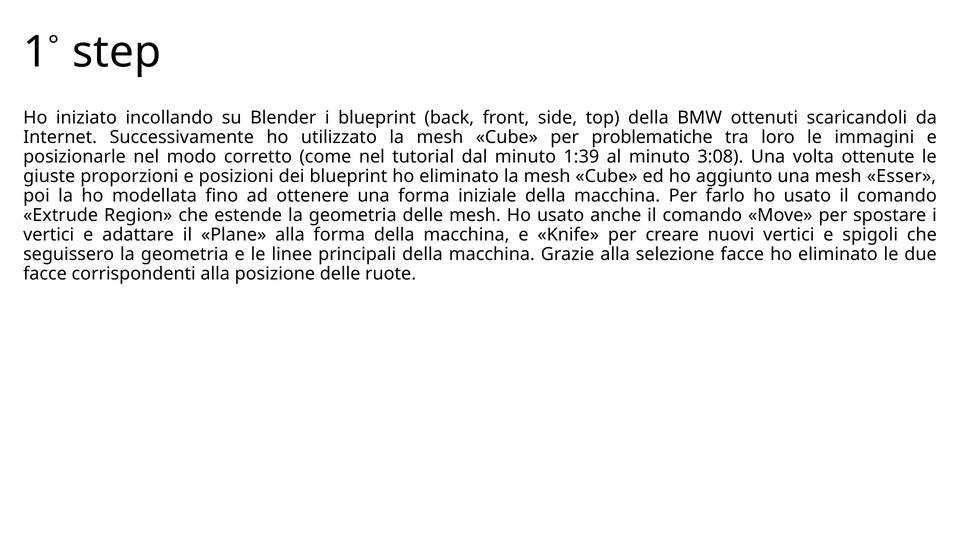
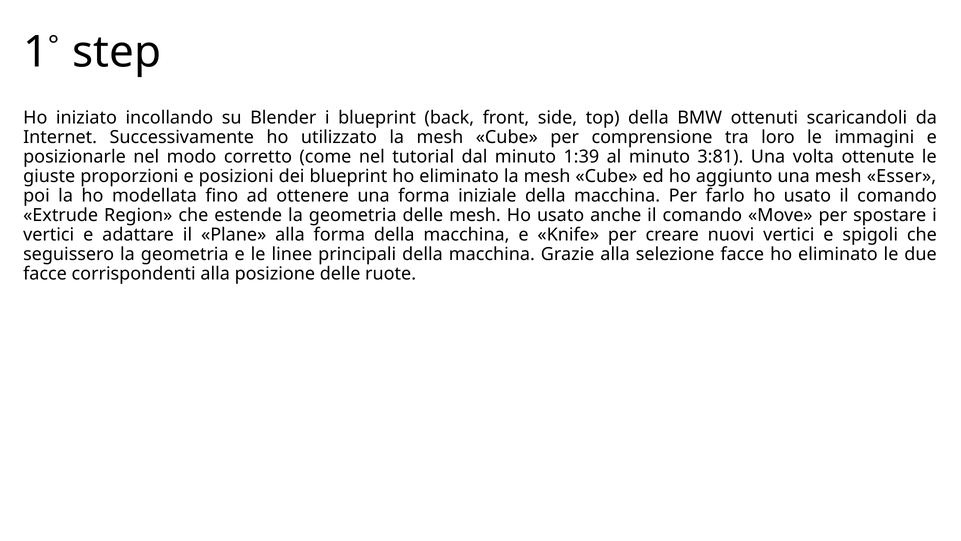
problematiche: problematiche -> comprensione (652, 137)
3:08: 3:08 -> 3:81 (720, 157)
